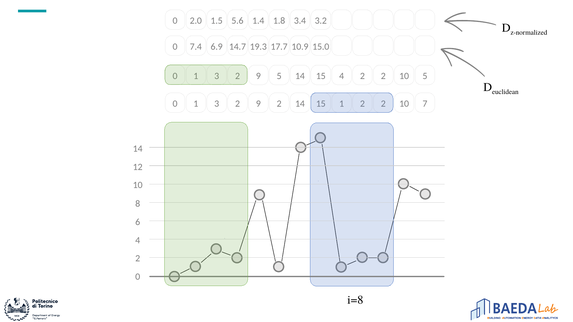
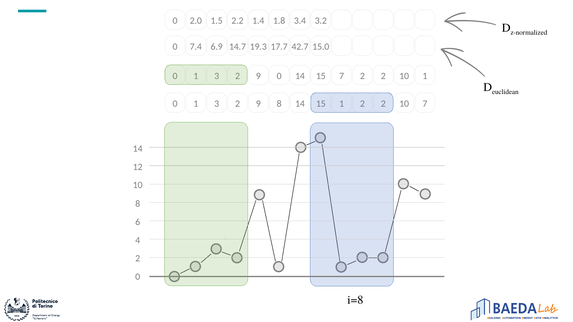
5.6: 5.6 -> 2.2 (237, 21)
10.9: 10.9 -> 42.7 (300, 47)
9 5: 5 -> 0 (279, 76)
14 4: 4 -> 7 (342, 76)
10 5: 5 -> 1 (425, 76)
9 2: 2 -> 8 (279, 104)
